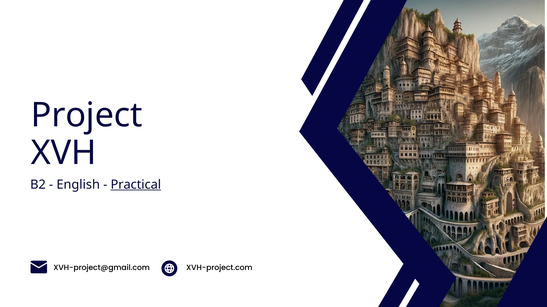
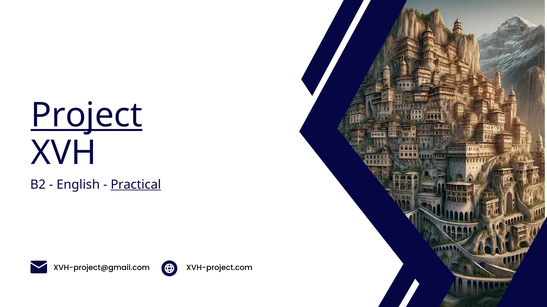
Project underline: none -> present (87, 116)
